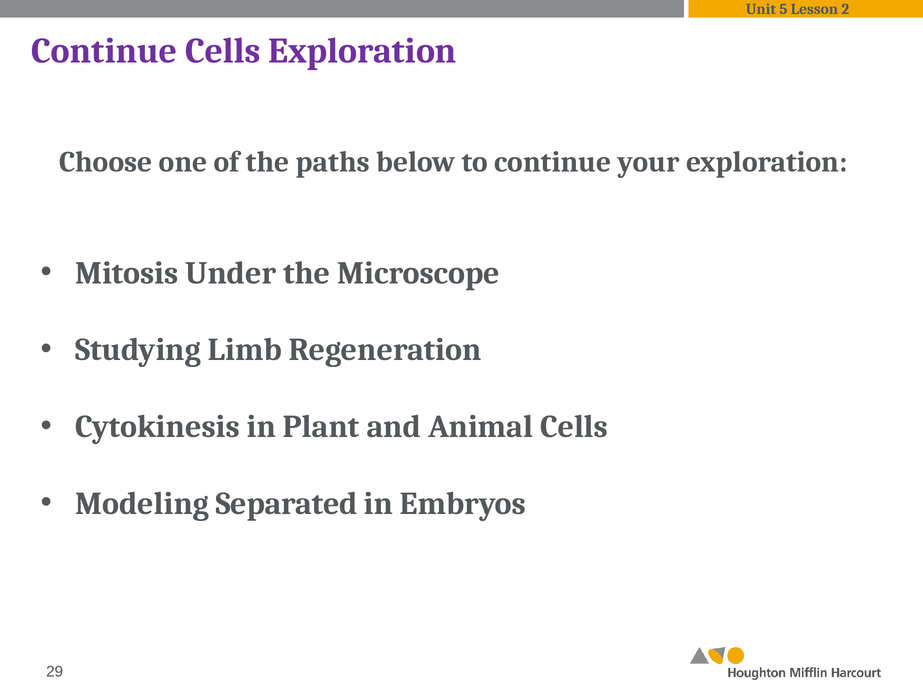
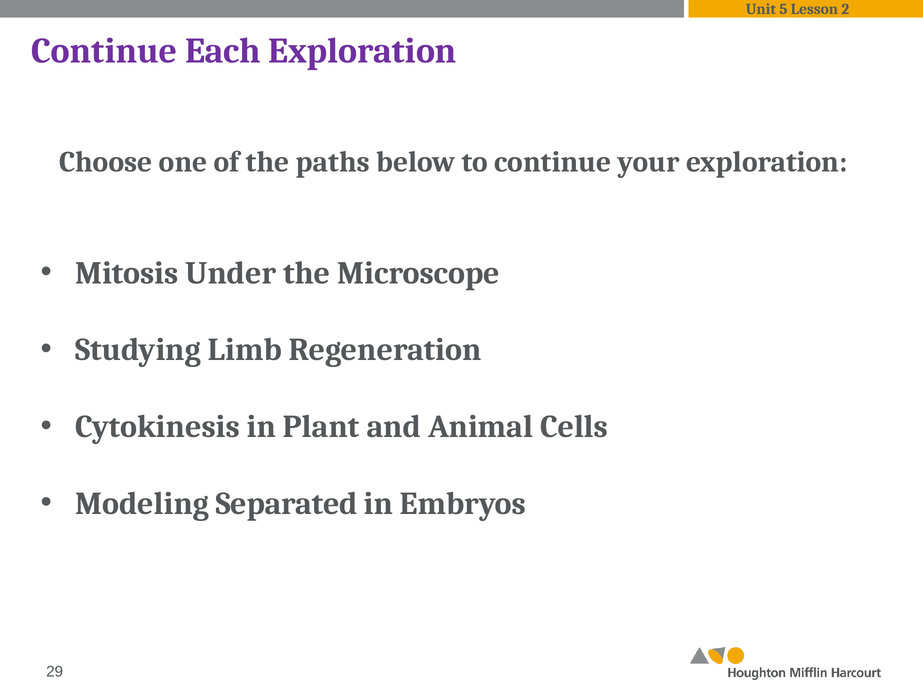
Continue Cells: Cells -> Each (223, 51)
